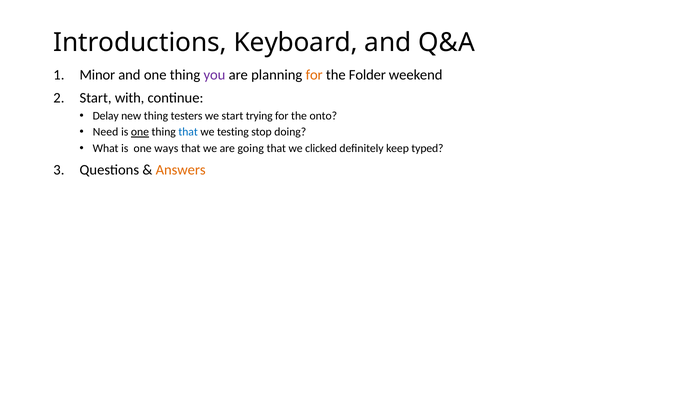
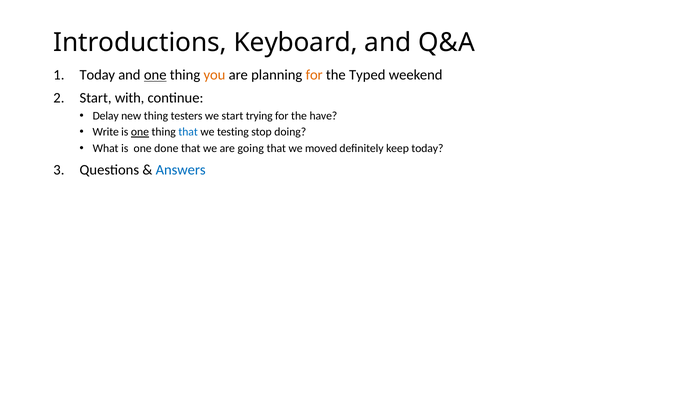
Minor: Minor -> Today (97, 75)
one underline: none -> present (155, 75)
you colour: purple -> orange (214, 75)
Folder: Folder -> Typed (367, 75)
onto: onto -> have (323, 116)
Need: Need -> Write (106, 132)
ways: ways -> done (166, 148)
clicked: clicked -> moved (321, 148)
keep typed: typed -> today (427, 148)
Answers colour: orange -> blue (181, 170)
